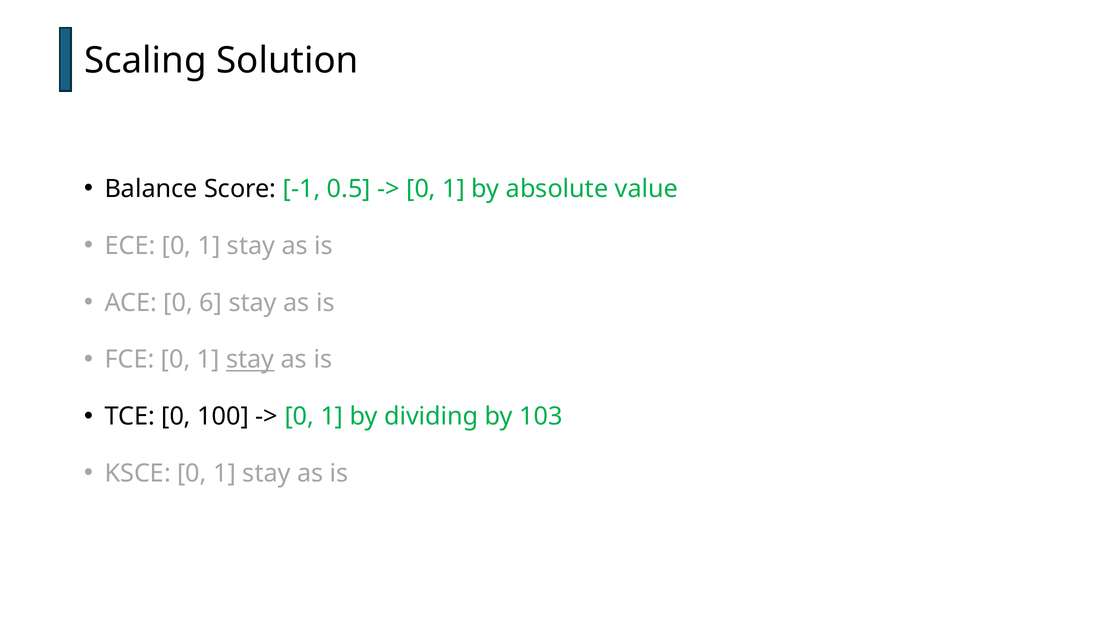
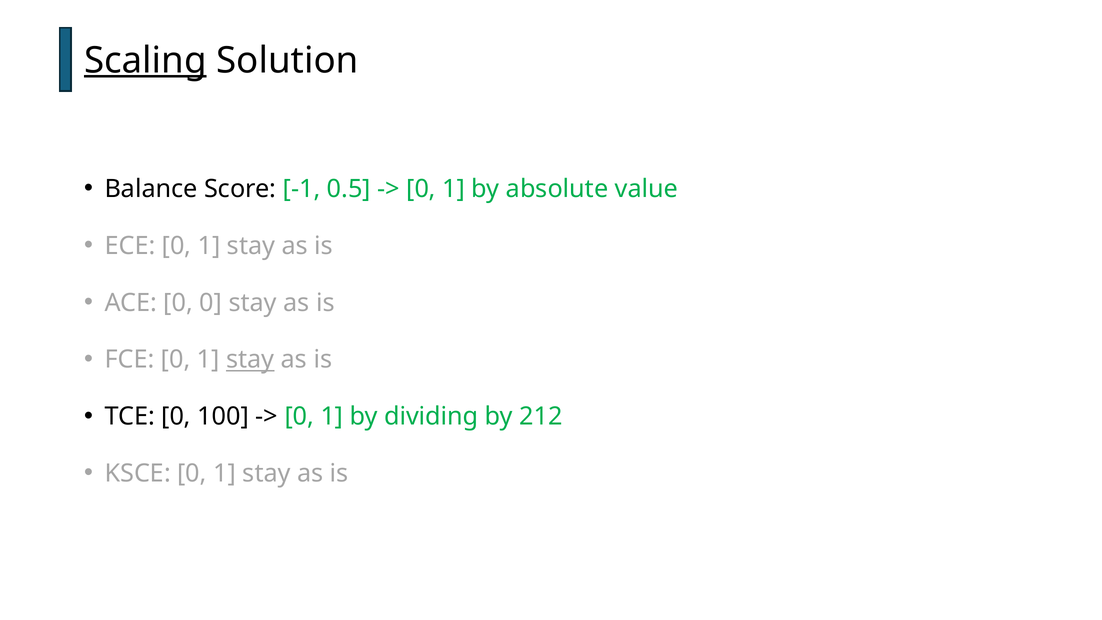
Scaling underline: none -> present (145, 60)
0 6: 6 -> 0 (211, 303)
103: 103 -> 212 (541, 416)
